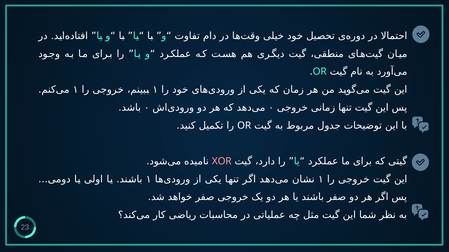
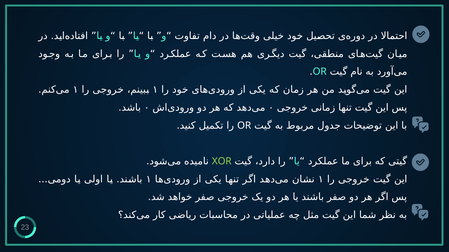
XOR colour: pink -> light green (222, 162)
